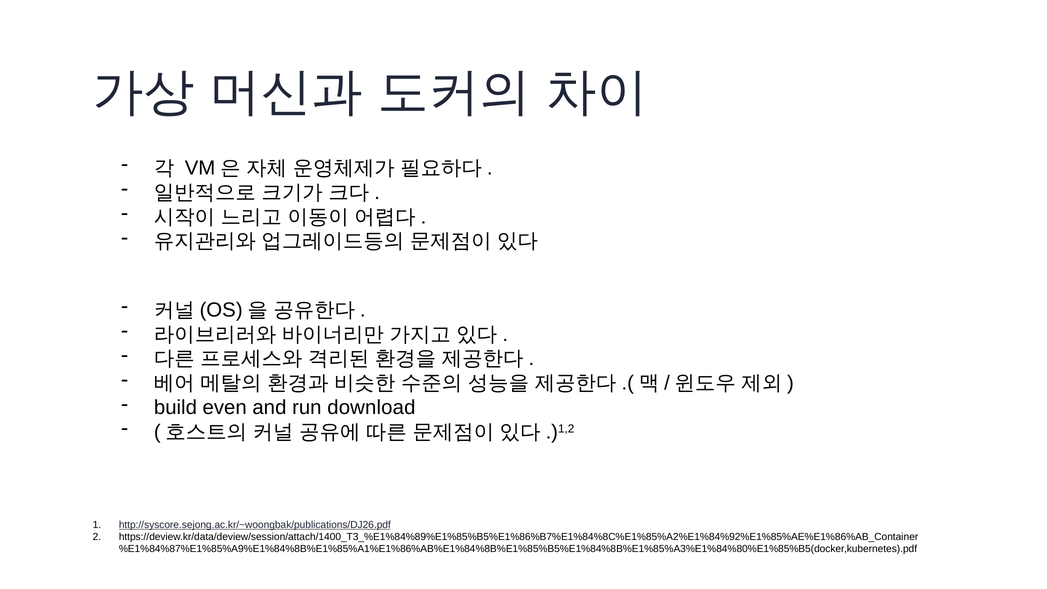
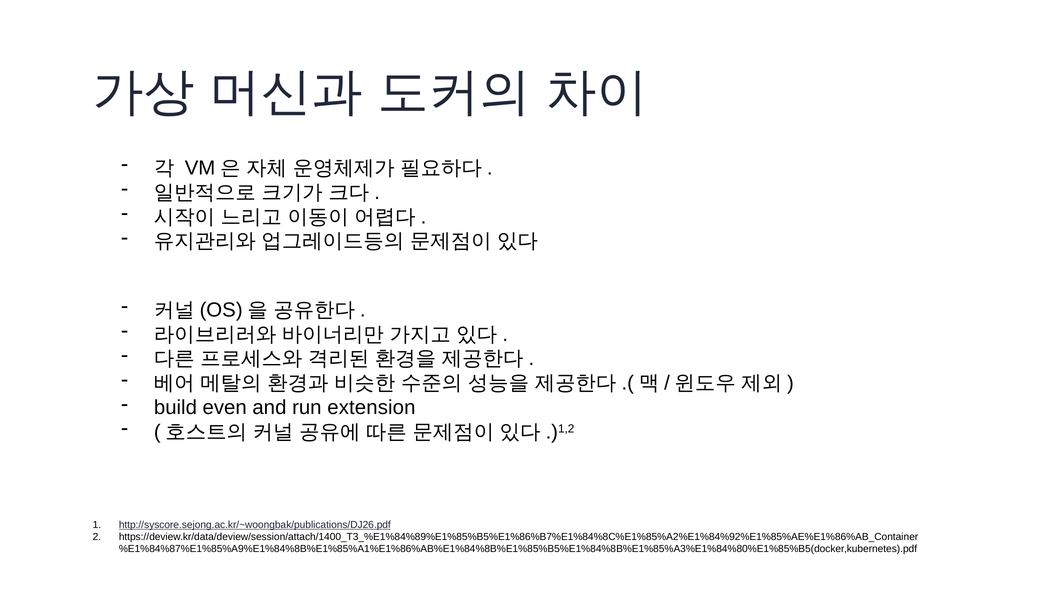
download: download -> extension (371, 408)
